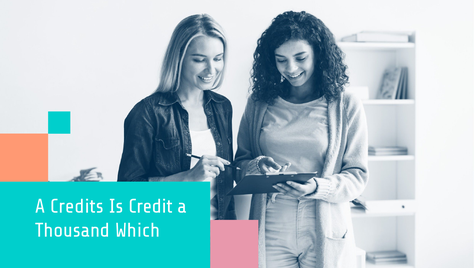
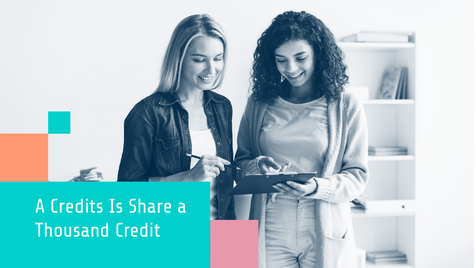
Credit: Credit -> Share (150, 206)
Which: Which -> Credit (138, 230)
